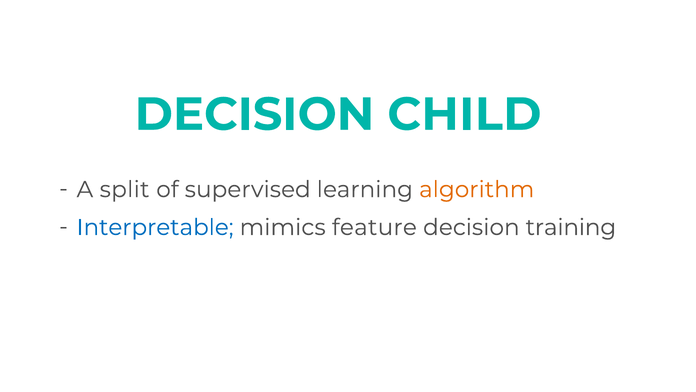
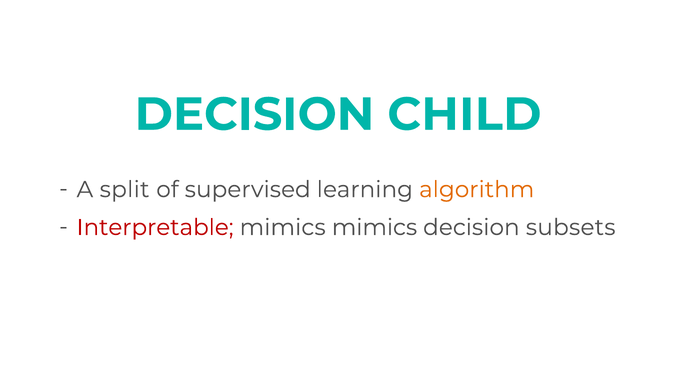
Interpretable colour: blue -> red (155, 227)
mimics feature: feature -> mimics (375, 227)
training: training -> subsets (571, 227)
